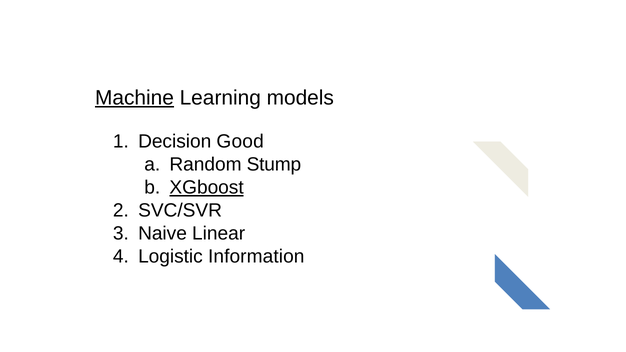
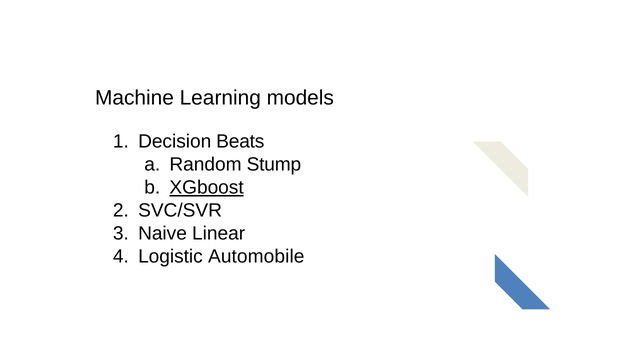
Machine underline: present -> none (134, 98)
Good: Good -> Beats (240, 142)
Information: Information -> Automobile (256, 256)
